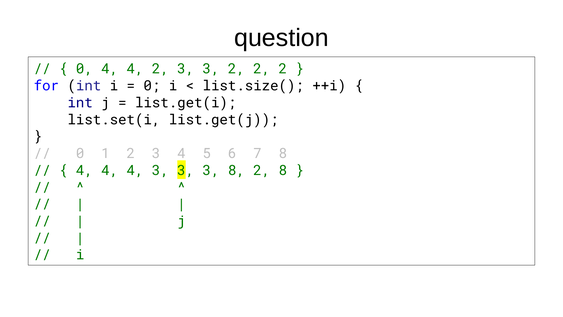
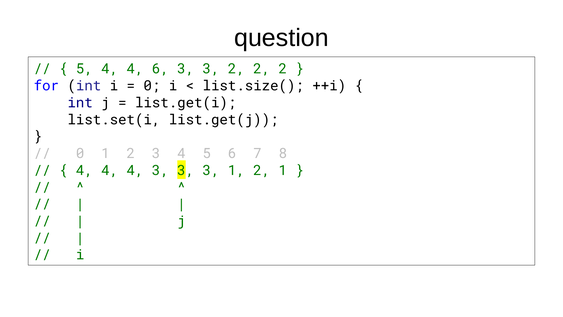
0: 0 -> 5 (84, 69)
4 2: 2 -> 6 (160, 69)
3 8: 8 -> 1 (236, 170)
2 8: 8 -> 1 (283, 170)
